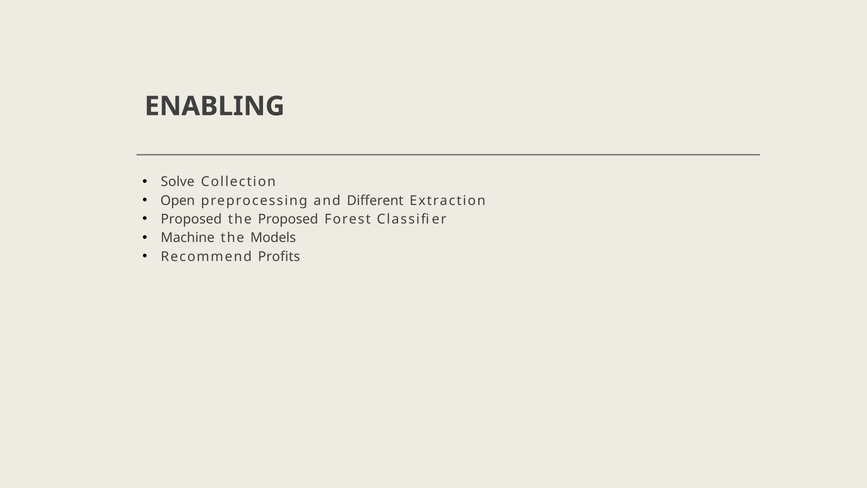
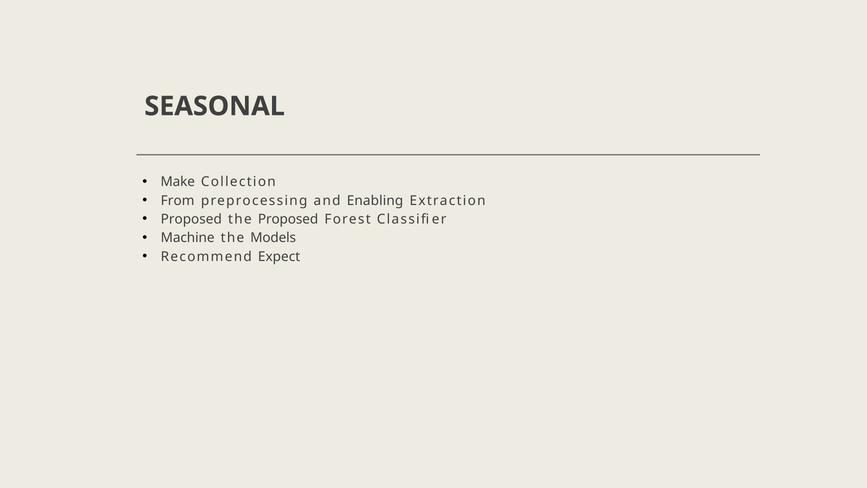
ENABLING: ENABLING -> SEASONAL (215, 106)
Solve: Solve -> Make (178, 182)
Open: Open -> From (178, 200)
Different: Different -> Enabling (375, 200)
Profits: Profits -> Expect (279, 257)
